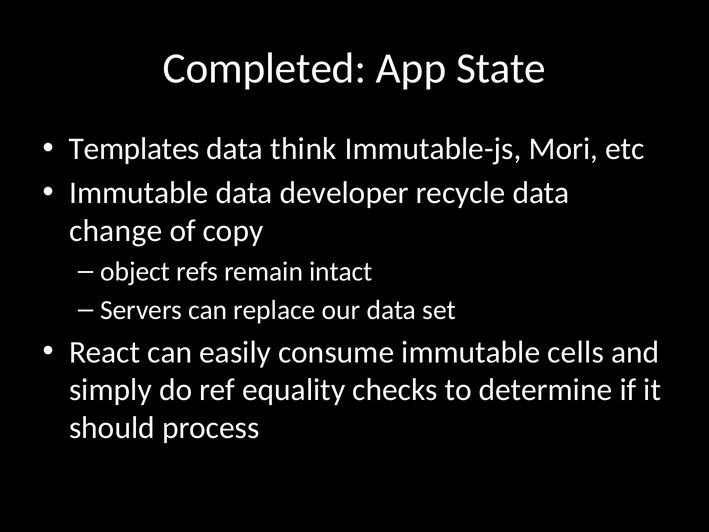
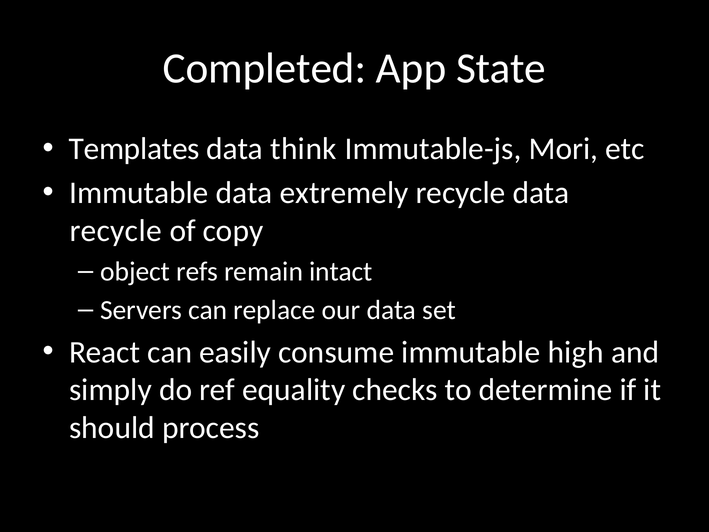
developer: developer -> extremely (344, 193)
change: change -> recycle (116, 231)
cells: cells -> high (576, 352)
